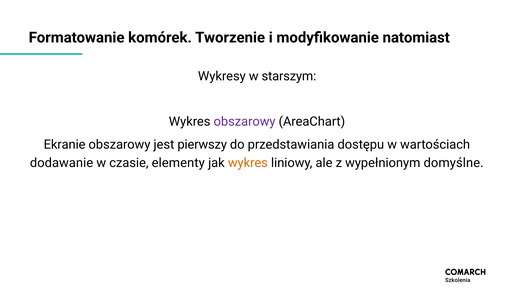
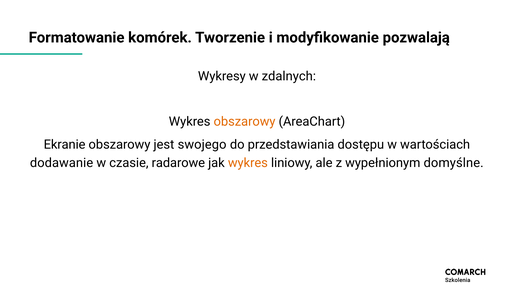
natomiast: natomiast -> pozwalają (416, 38)
starszym: starszym -> zdalnych (289, 76)
obszarowy colour: purple -> orange (245, 122)
pierwszy: pierwszy -> swojego (202, 145)
elementy: elementy -> radarowe (178, 163)
